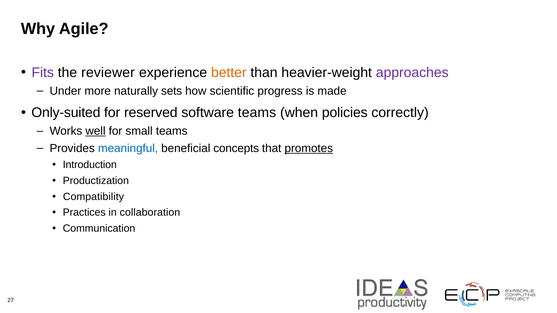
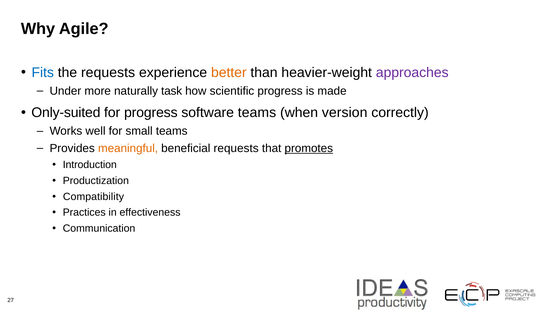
Fits colour: purple -> blue (43, 73)
the reviewer: reviewer -> requests (108, 73)
sets: sets -> task (172, 91)
for reserved: reserved -> progress (151, 113)
policies: policies -> version (345, 113)
well underline: present -> none (96, 131)
meaningful colour: blue -> orange (128, 148)
beneficial concepts: concepts -> requests (236, 148)
collaboration: collaboration -> effectiveness (150, 213)
